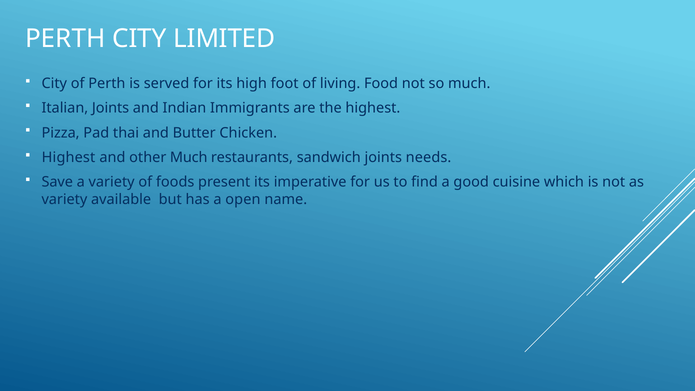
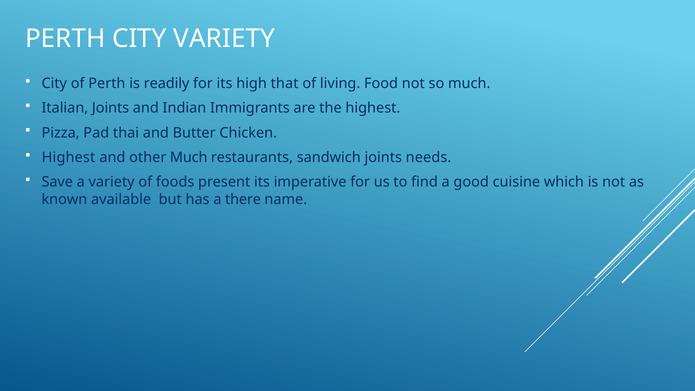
CITY LIMITED: LIMITED -> VARIETY (224, 38)
served: served -> readily (167, 83)
foot: foot -> that (285, 83)
variety: variety -> known (64, 199)
open: open -> there (243, 199)
